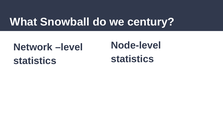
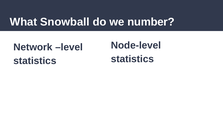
century: century -> number (151, 22)
